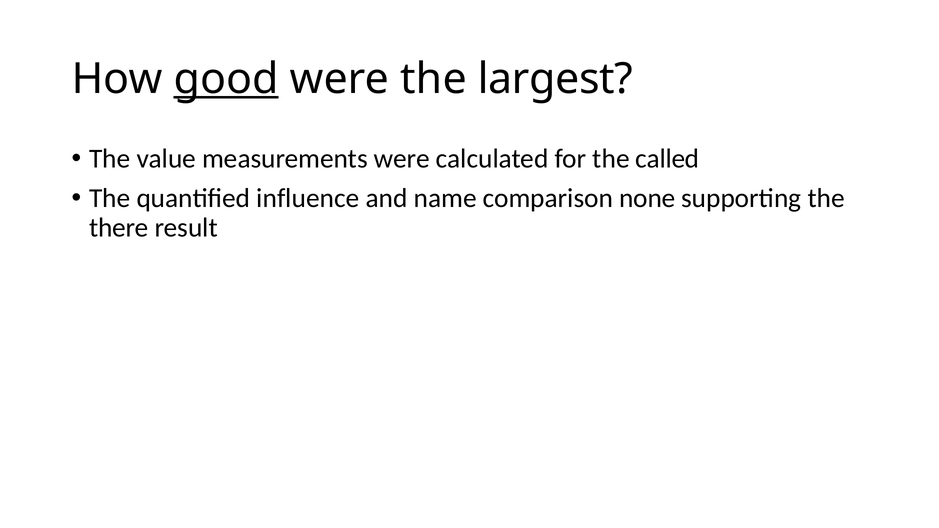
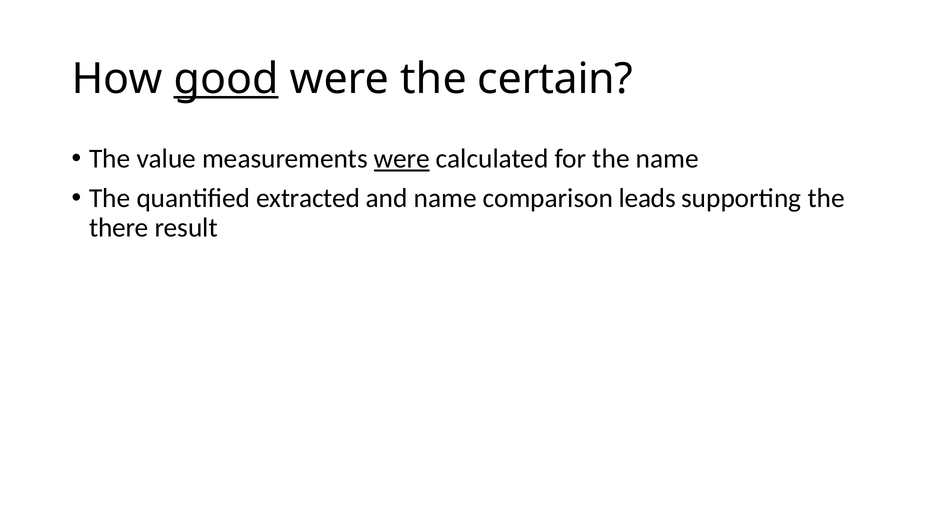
largest: largest -> certain (555, 79)
were underline: none -> present (402, 159)
the called: called -> name (667, 159)
influence: influence -> extracted (308, 198)
none: none -> leads (647, 198)
